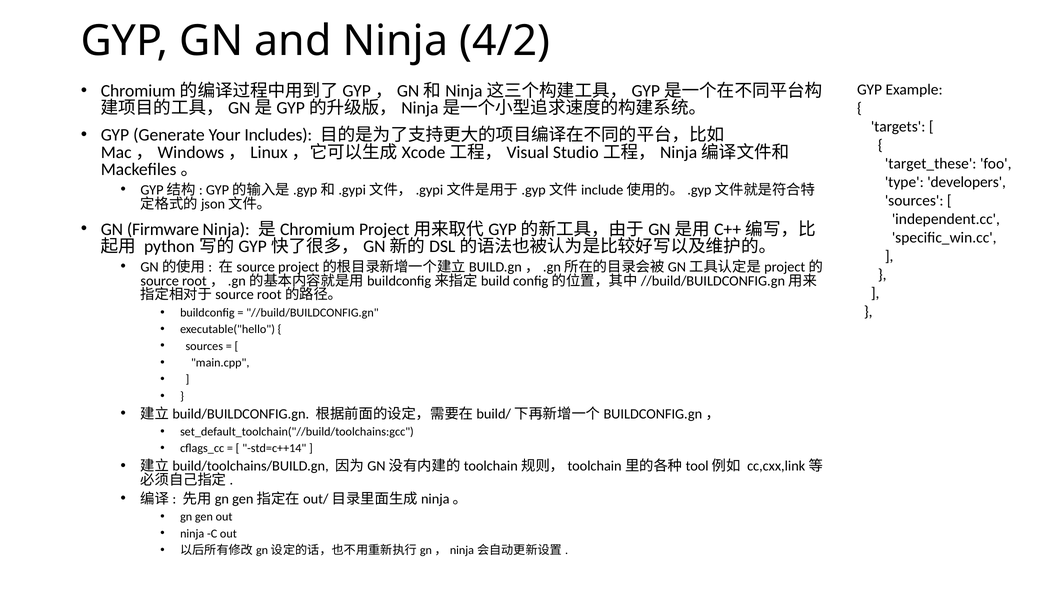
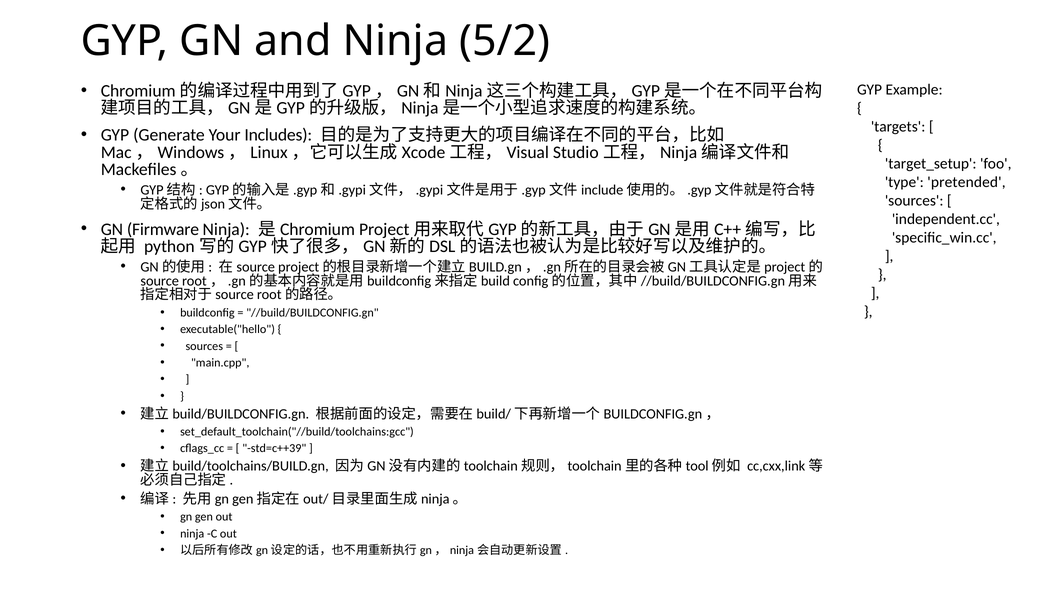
4/2: 4/2 -> 5/2 (505, 41)
target_these: target_these -> target_setup (931, 164)
developers: developers -> pretended (966, 182)
std=c++14: std=c++14 -> std=c++39 (274, 449)
